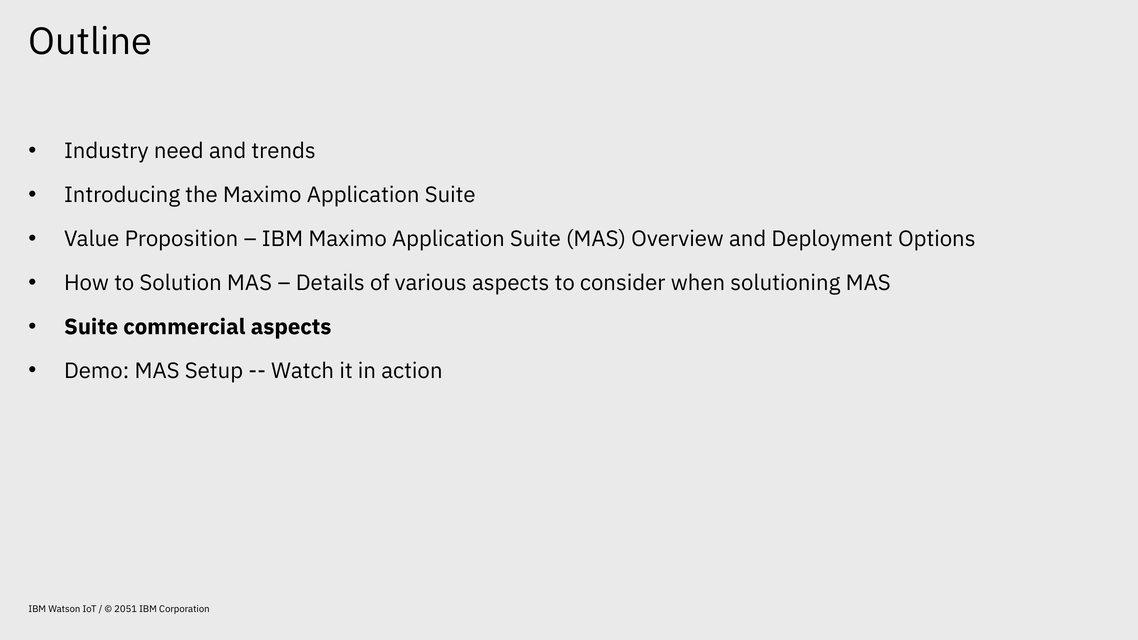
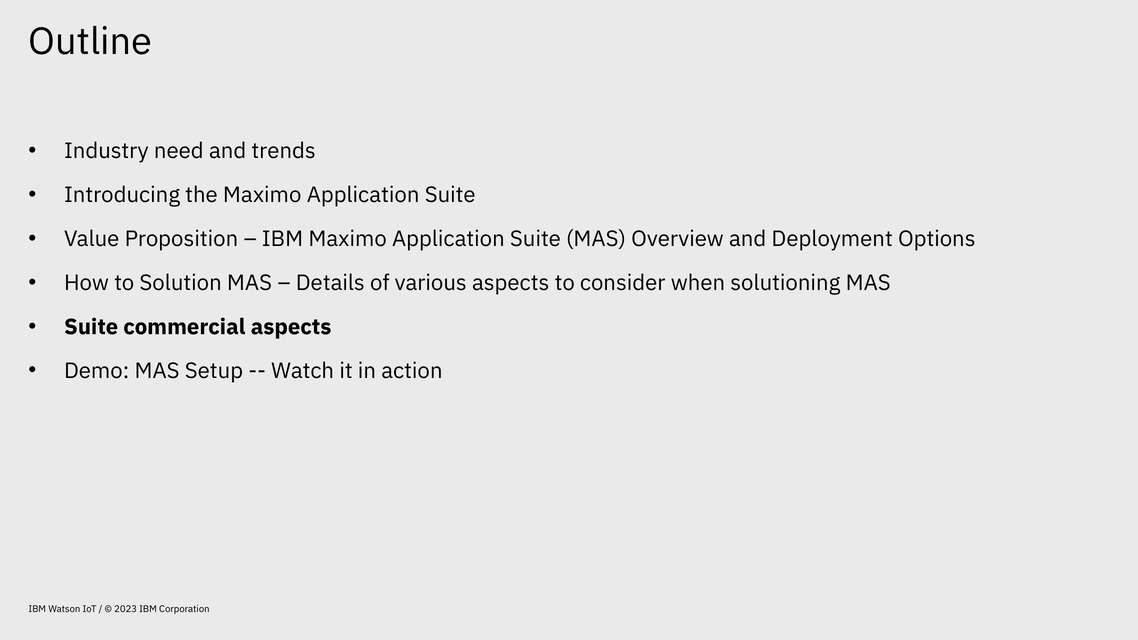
2051: 2051 -> 2023 (126, 609)
